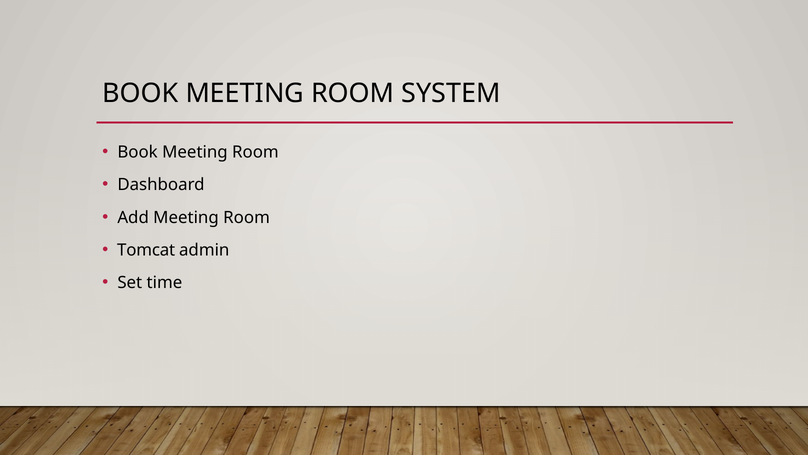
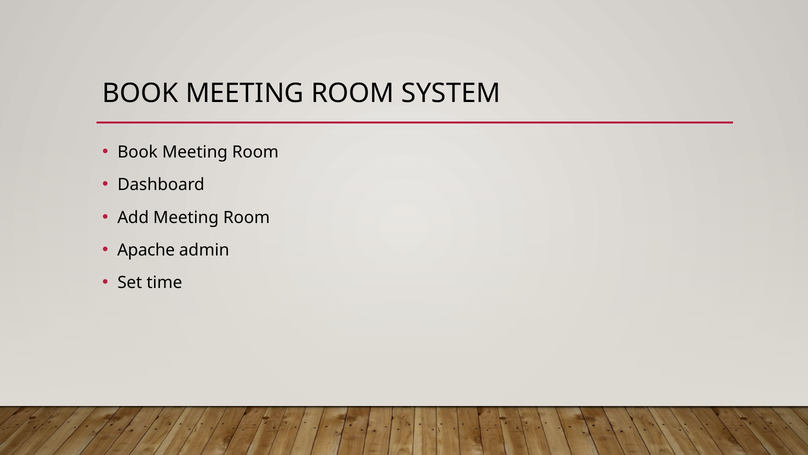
Tomcat: Tomcat -> Apache (146, 250)
